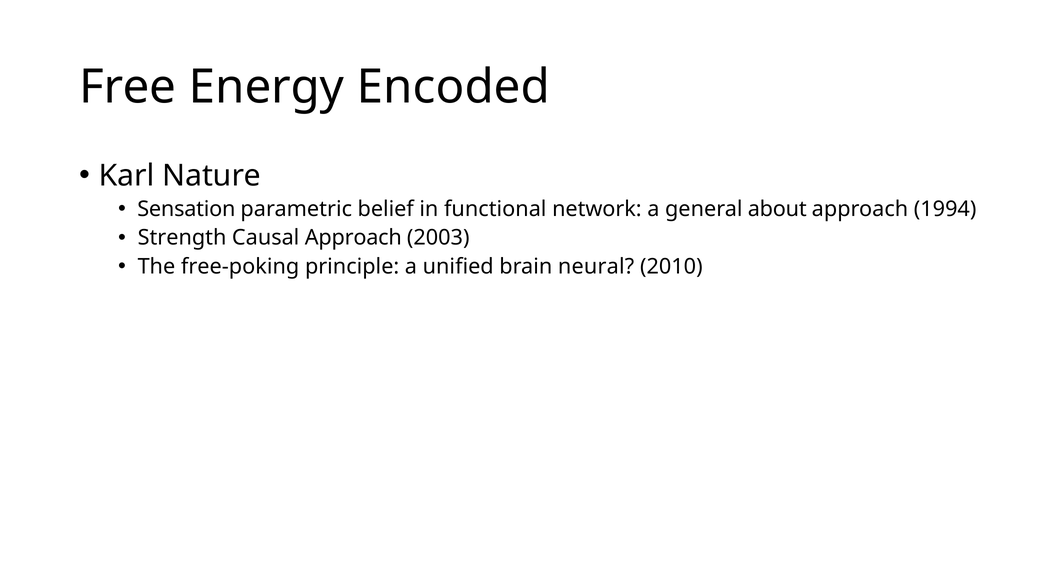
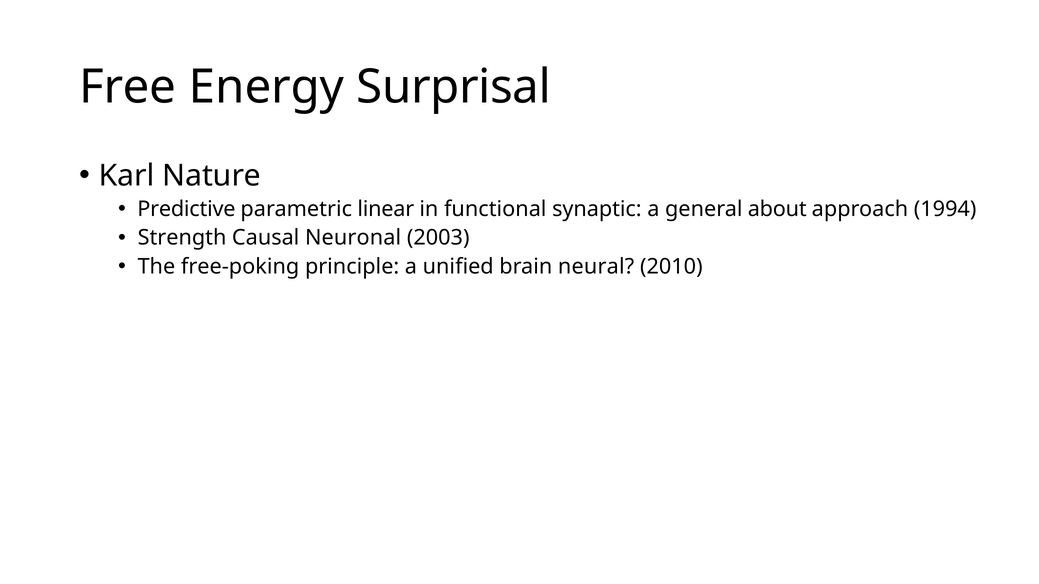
Encoded: Encoded -> Surprisal (454, 87)
Sensation: Sensation -> Predictive (186, 209)
belief: belief -> linear (386, 209)
network: network -> synaptic (597, 209)
Causal Approach: Approach -> Neuronal (353, 238)
